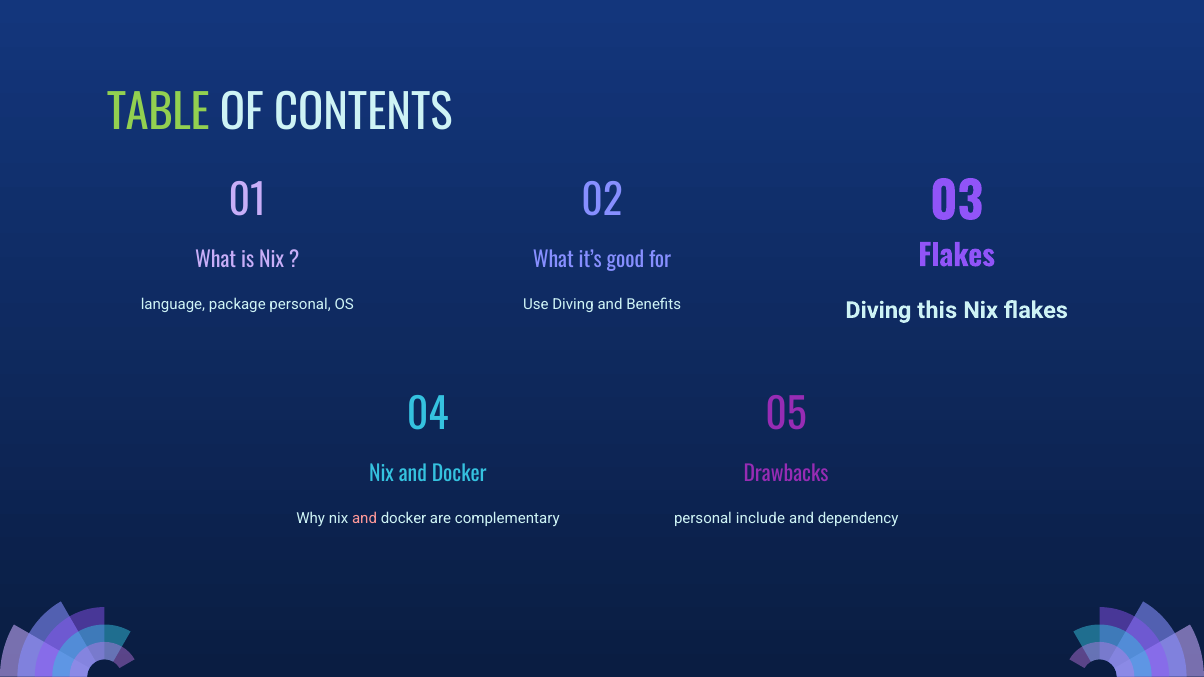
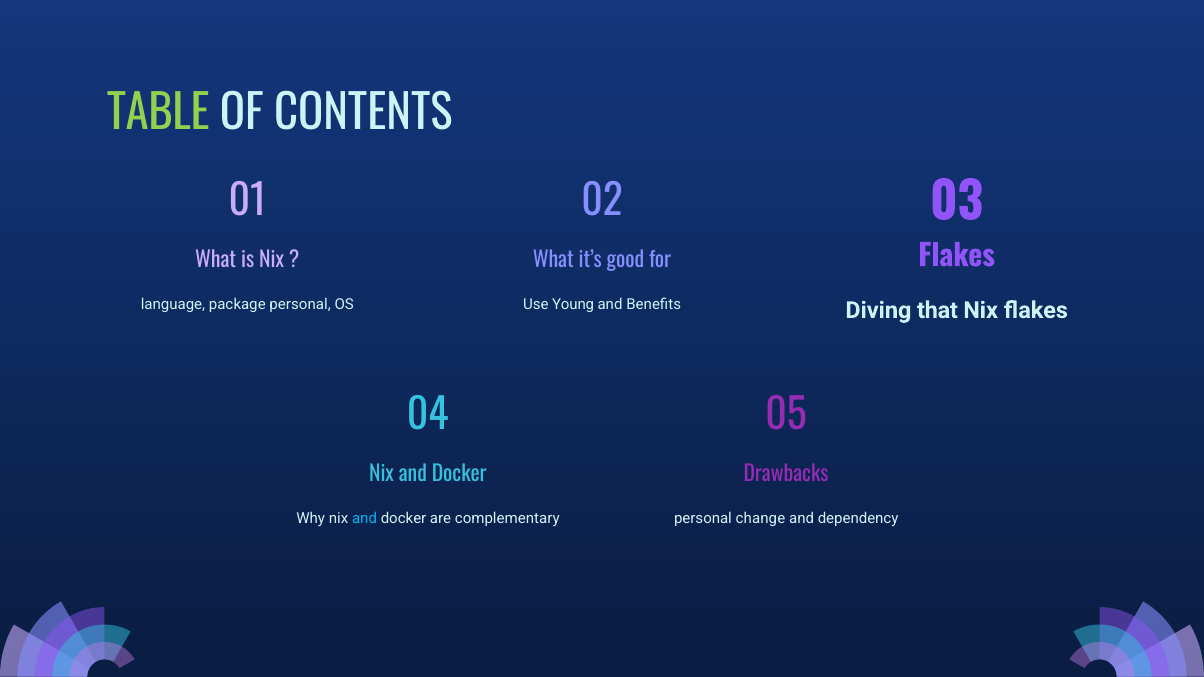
Use Diving: Diving -> Young (573, 305)
this: this -> that (937, 310)
and colour: pink -> light blue (365, 519)
include: include -> change (760, 519)
